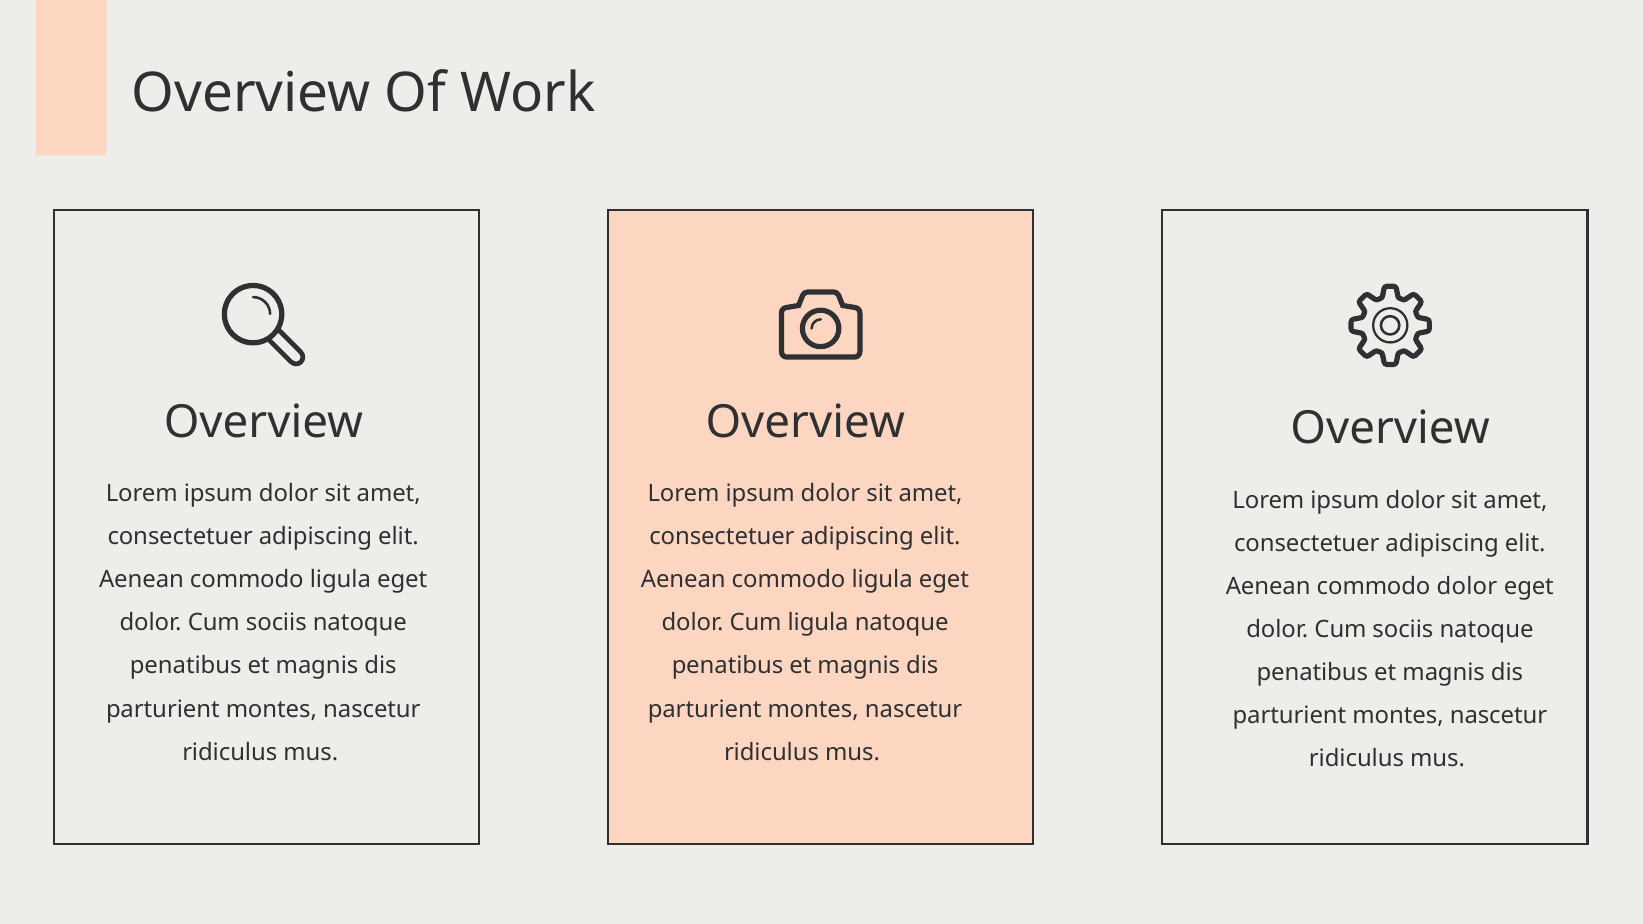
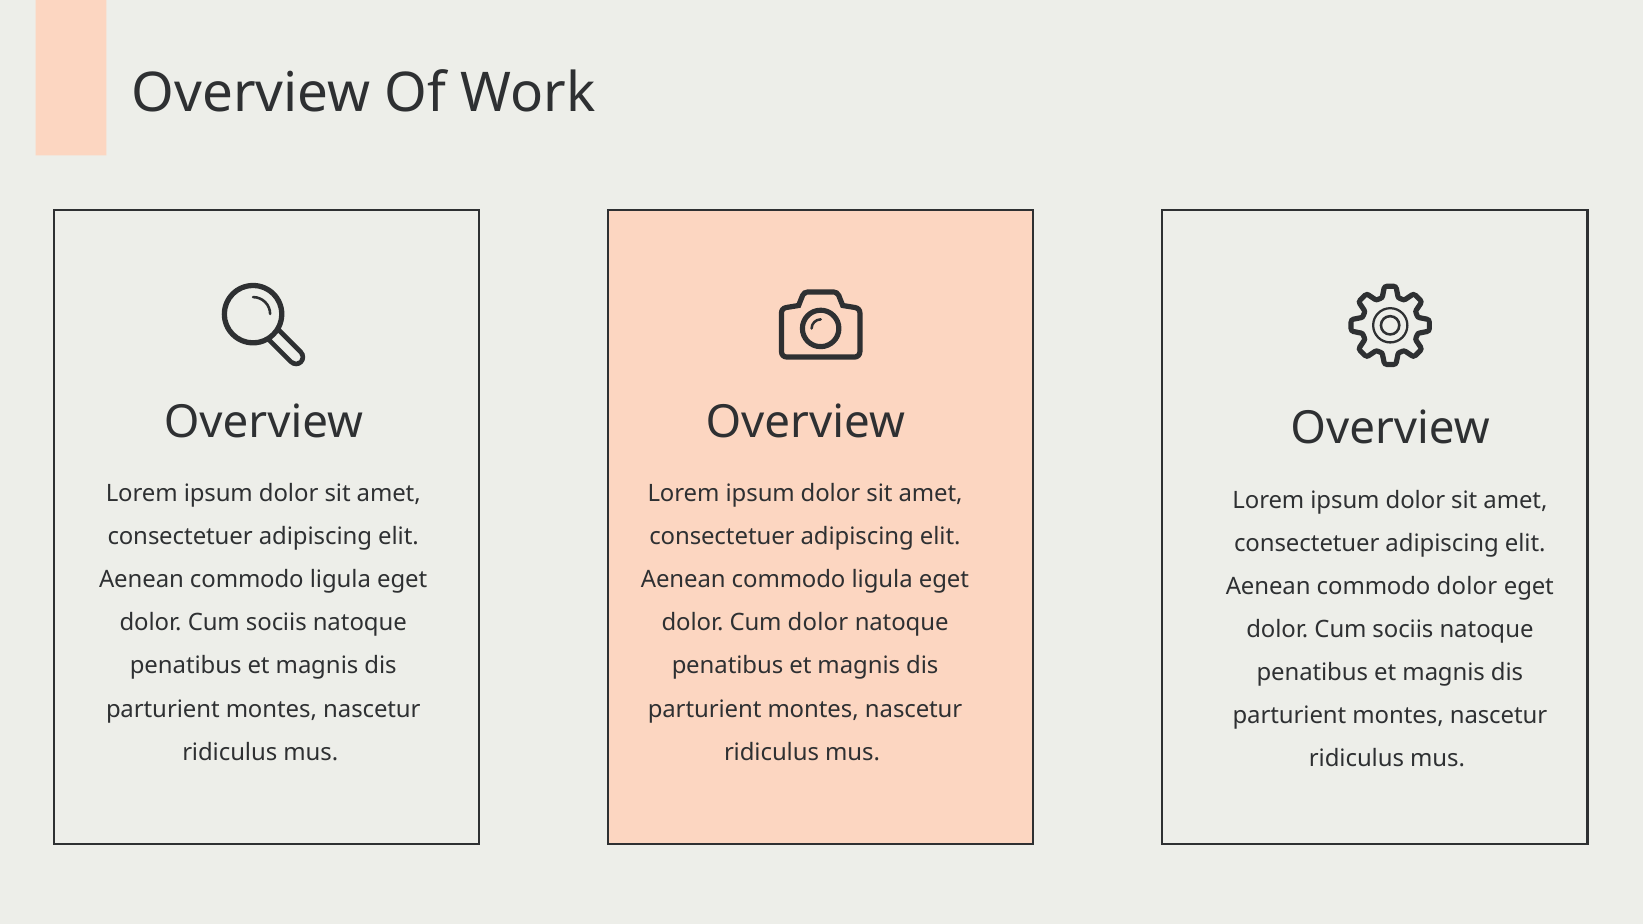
Cum ligula: ligula -> dolor (818, 623)
